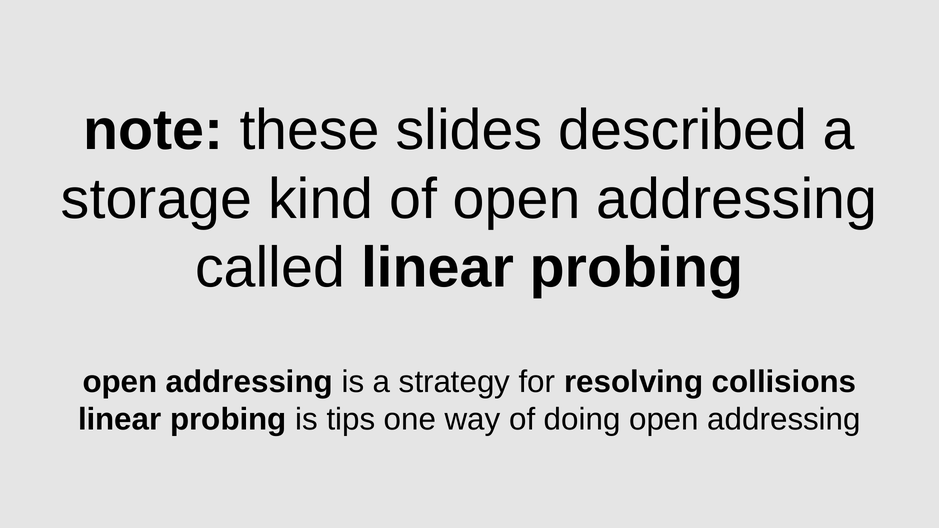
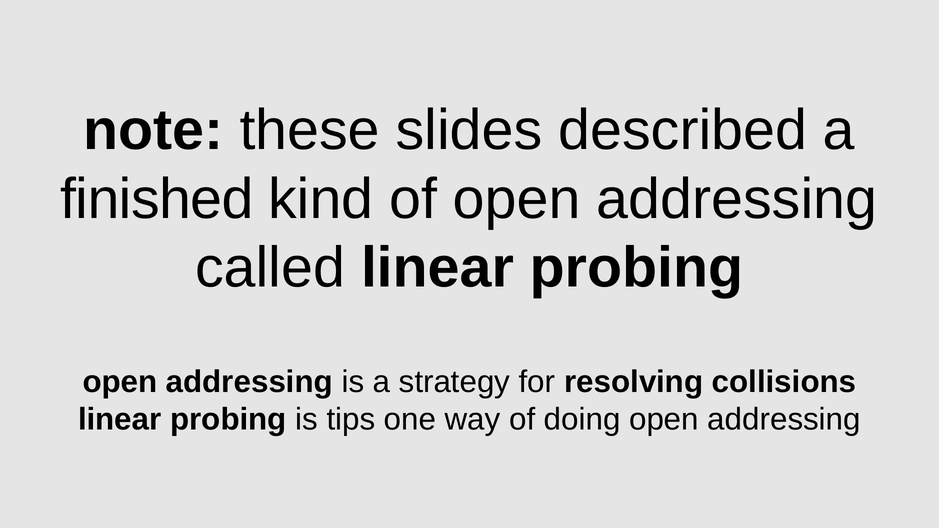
storage: storage -> finished (157, 199)
